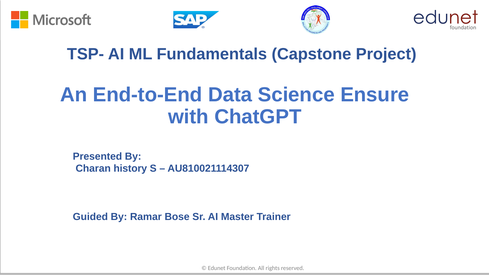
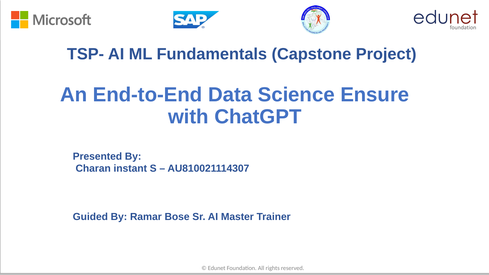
history: history -> instant (130, 169)
